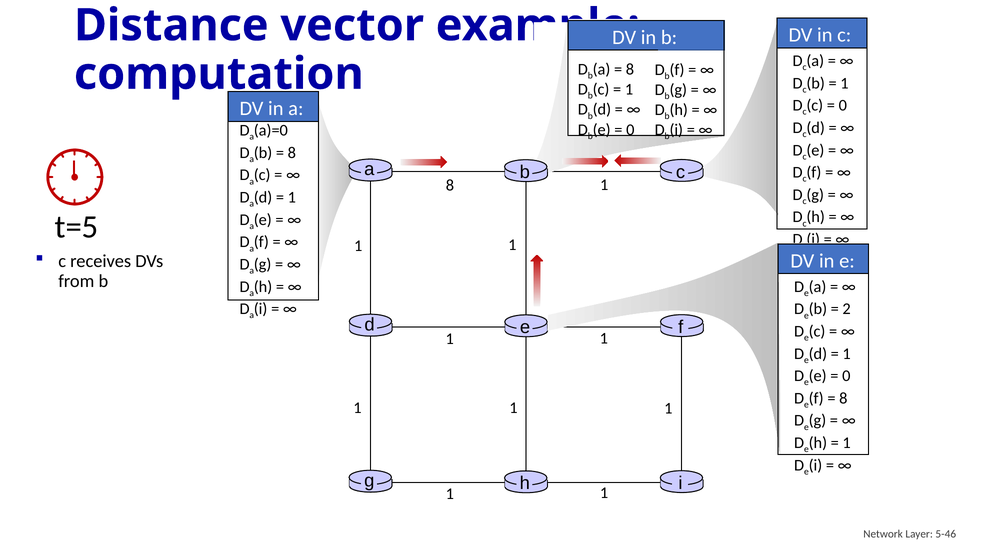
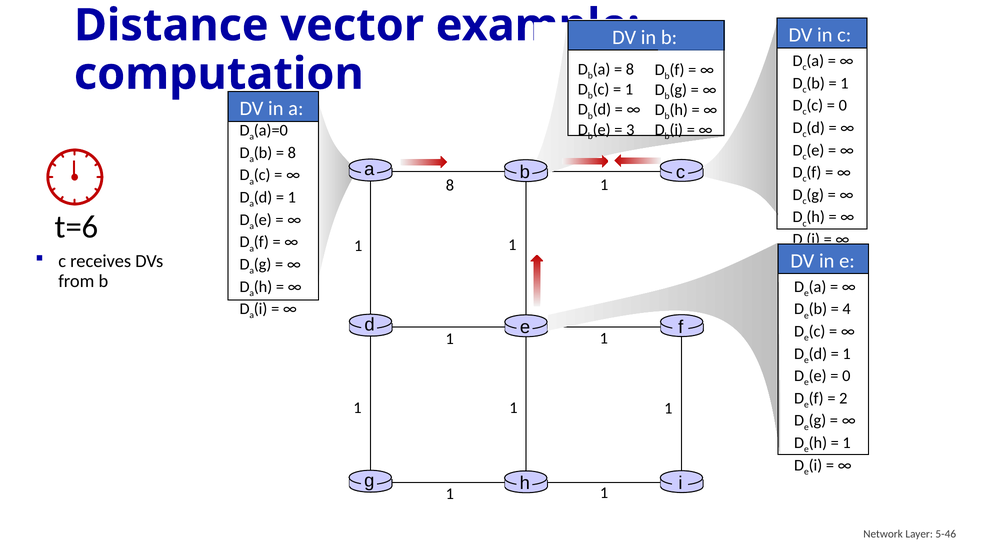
0: 0 -> 3 (630, 130)
t=5: t=5 -> t=6 (77, 227)
2: 2 -> 4 (847, 309)
8: 8 -> 2 (843, 399)
